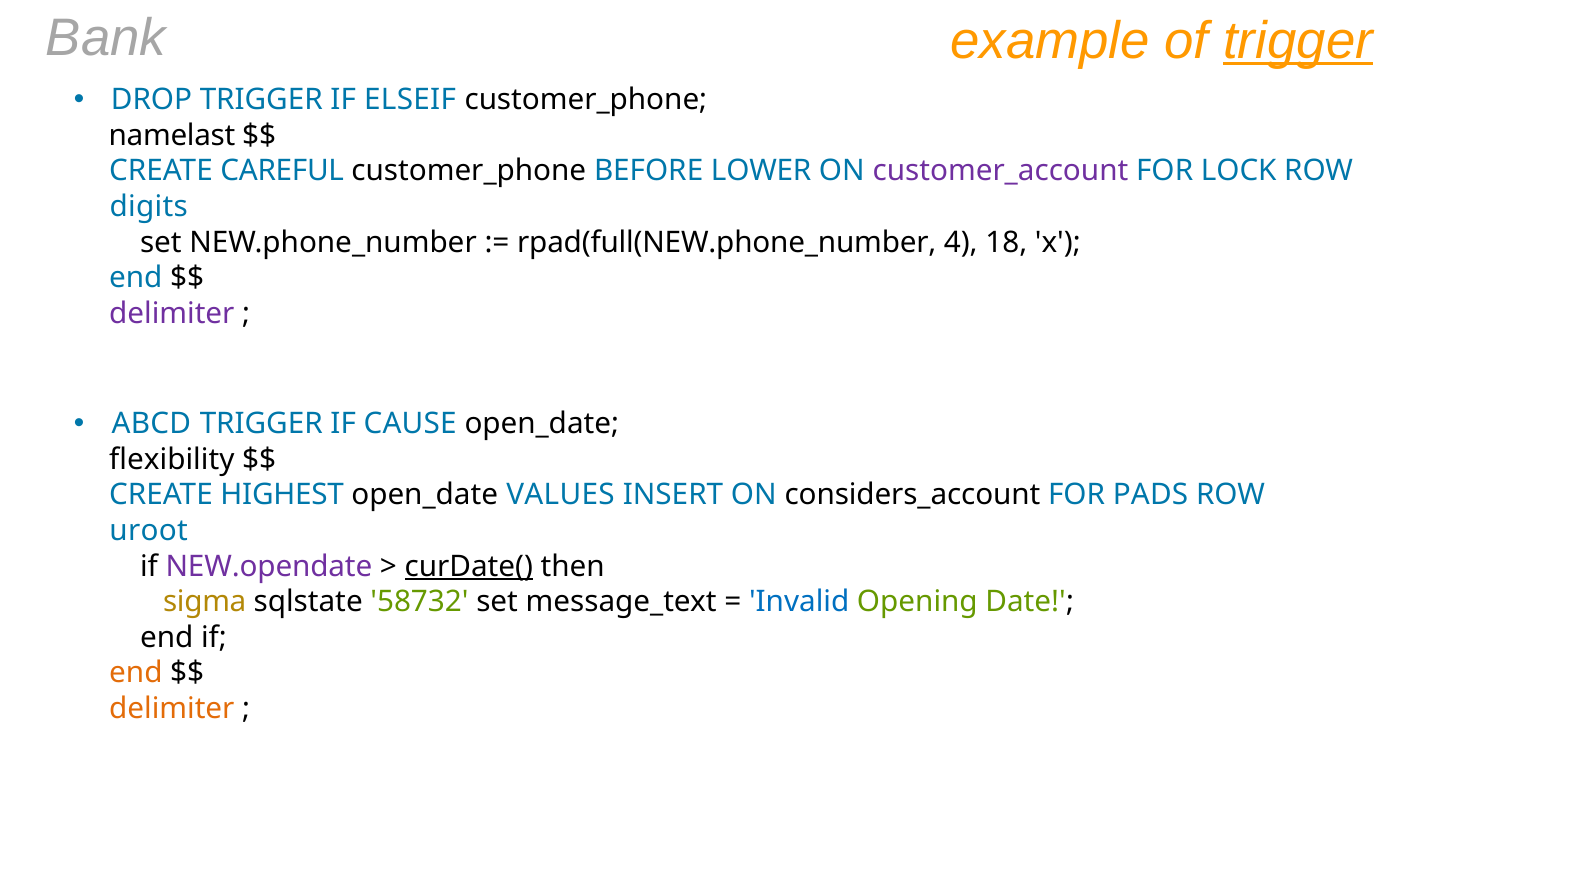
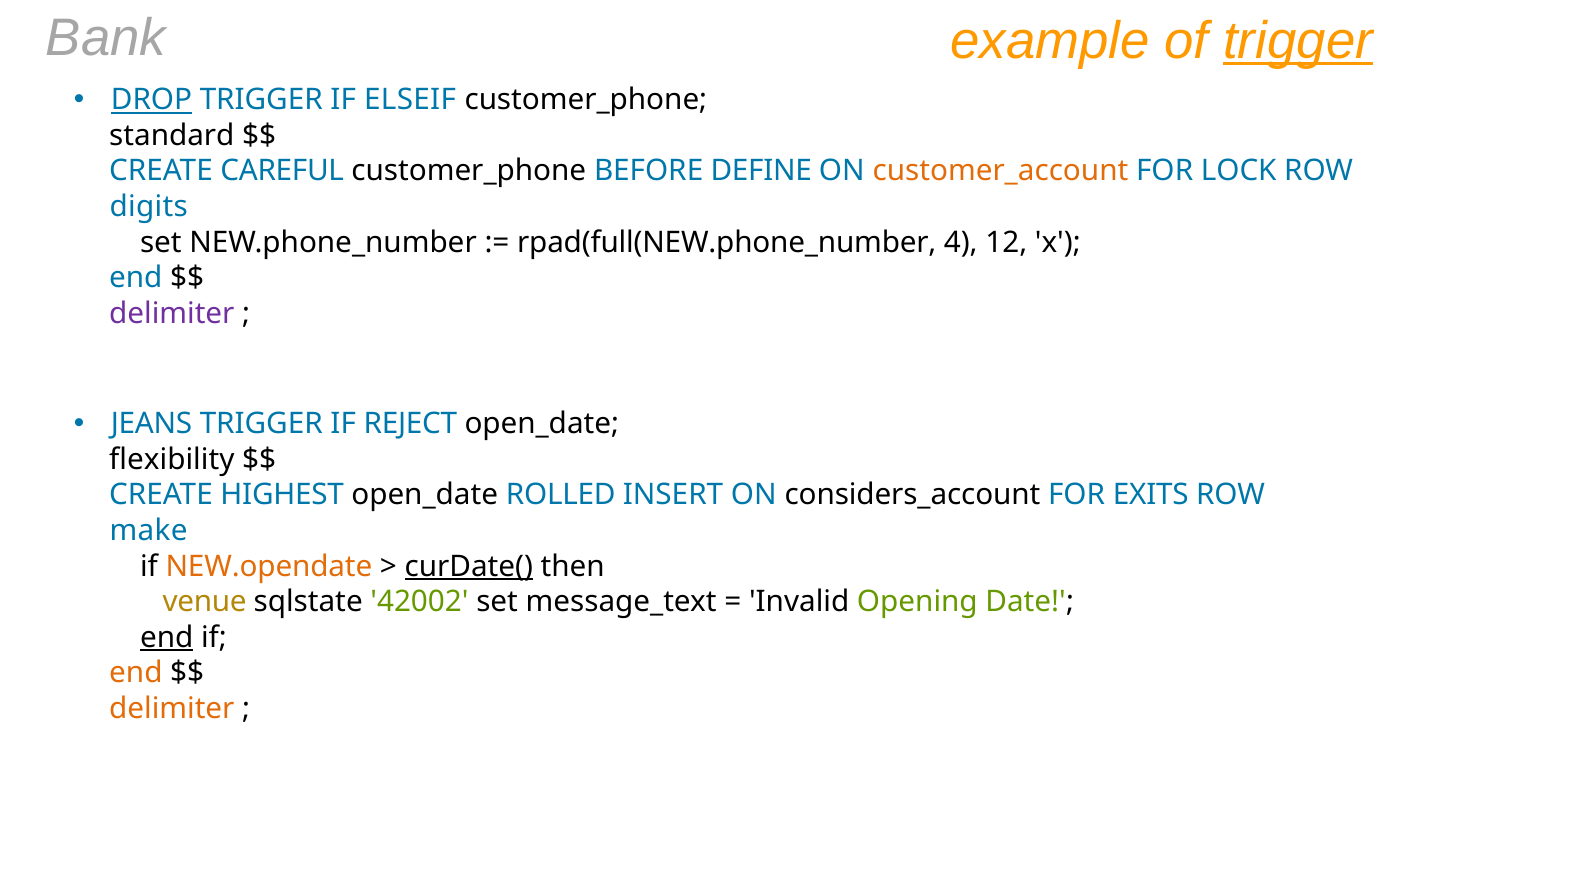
DROP underline: none -> present (151, 100)
namelast: namelast -> standard (172, 136)
LOWER: LOWER -> DEFINE (761, 171)
customer_account colour: purple -> orange (1000, 171)
18: 18 -> 12 (1006, 242)
ABCD: ABCD -> JEANS (152, 424)
CAUSE: CAUSE -> REJECT (410, 424)
VALUES: VALUES -> ROLLED (561, 495)
PADS: PADS -> EXITS (1151, 495)
uroot: uroot -> make (149, 531)
NEW.opendate colour: purple -> orange (269, 567)
sigma: sigma -> venue (205, 602)
58732: 58732 -> 42002 (419, 602)
Invalid colour: blue -> black (799, 602)
end underline: none -> present (167, 638)
